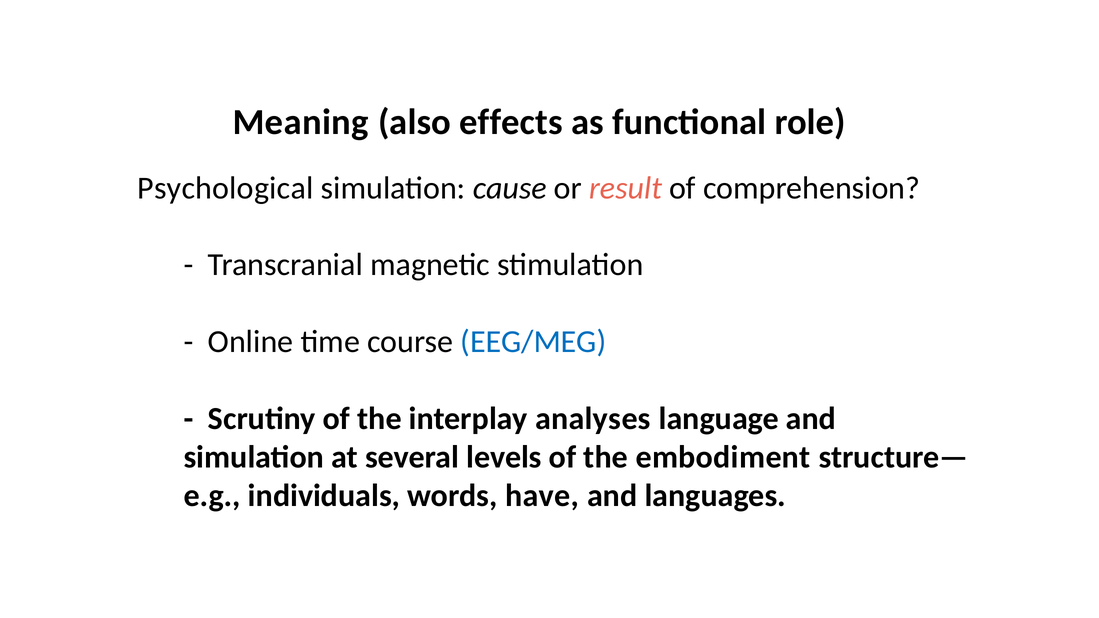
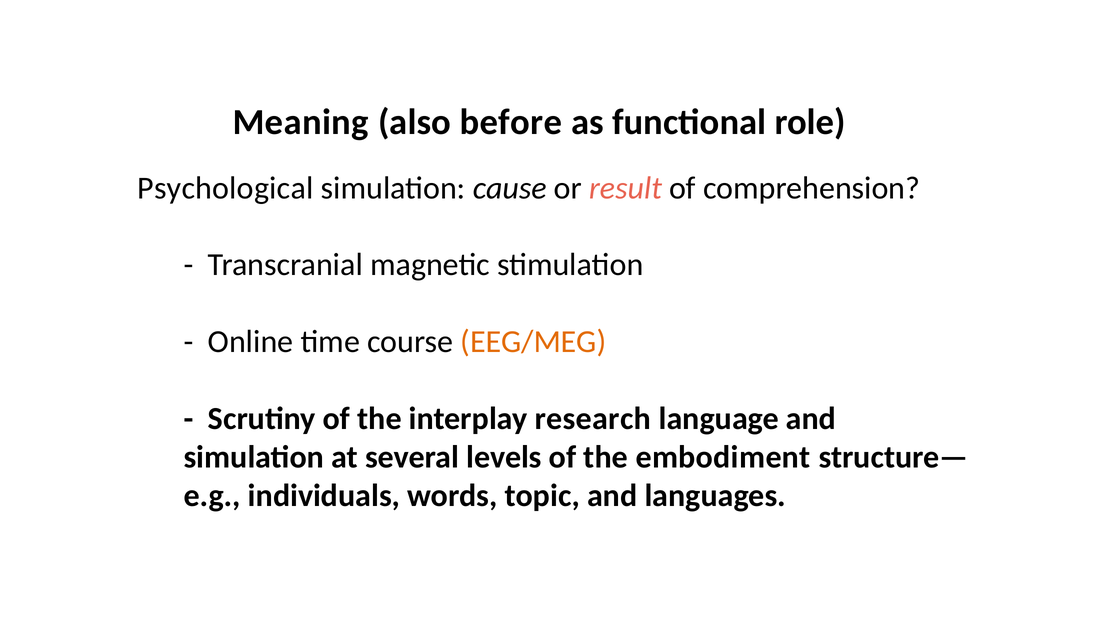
effects: effects -> before (511, 122)
EEG/MEG colour: blue -> orange (533, 342)
analyses: analyses -> research (593, 419)
have: have -> topic (542, 496)
